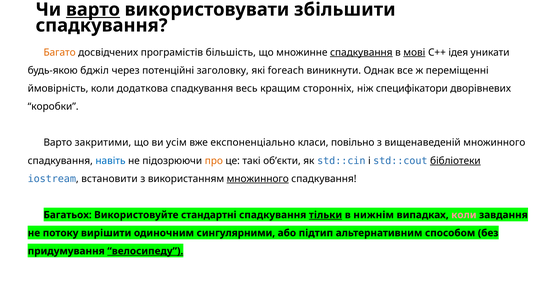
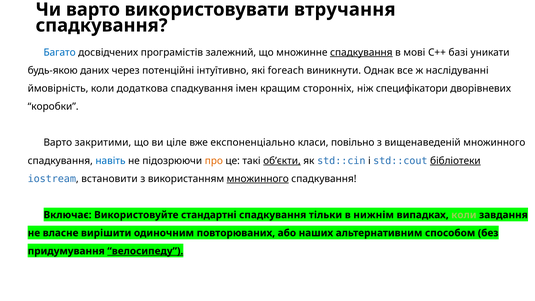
варто underline: present -> none (93, 10)
збільшити: збільшити -> втручання (345, 10)
Багато colour: orange -> blue (60, 52)
більшість: більшість -> залежний (231, 52)
мові underline: present -> none (414, 52)
ідея: ідея -> базі (458, 52)
бджіл: бджіл -> даних (95, 70)
заголовку: заголовку -> інтуїтивно (223, 70)
переміщенні: переміщенні -> наслідуванні (457, 70)
весь: весь -> імен (247, 88)
усім: усім -> ціле (176, 143)
об’єкти underline: none -> present (282, 161)
Багатьох: Багатьох -> Включає (68, 215)
тільки underline: present -> none (326, 215)
коли colour: pink -> light green (464, 215)
потоку: потоку -> власне (61, 233)
сингулярними: сингулярними -> повторюваних (236, 233)
підтип: підтип -> наших (316, 233)
